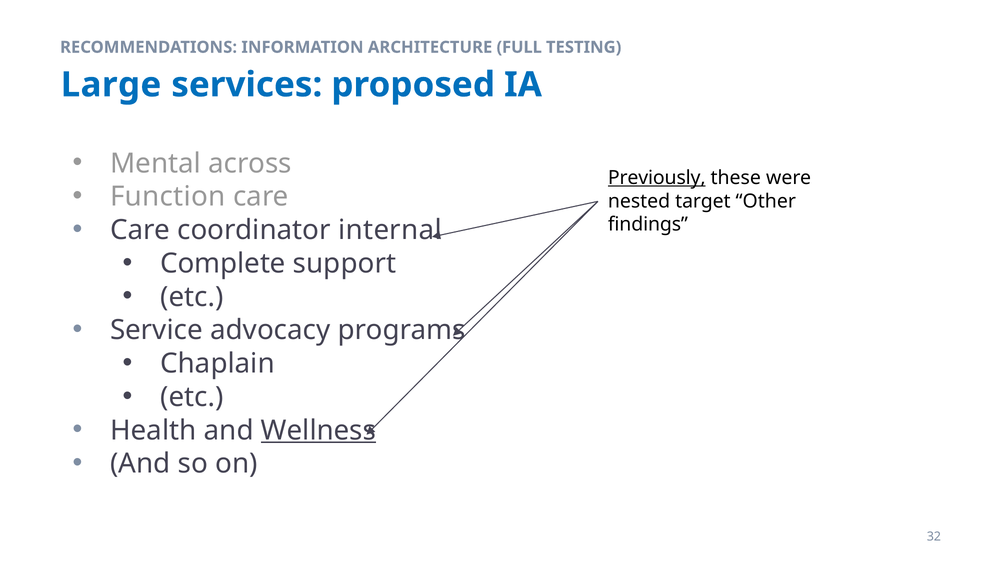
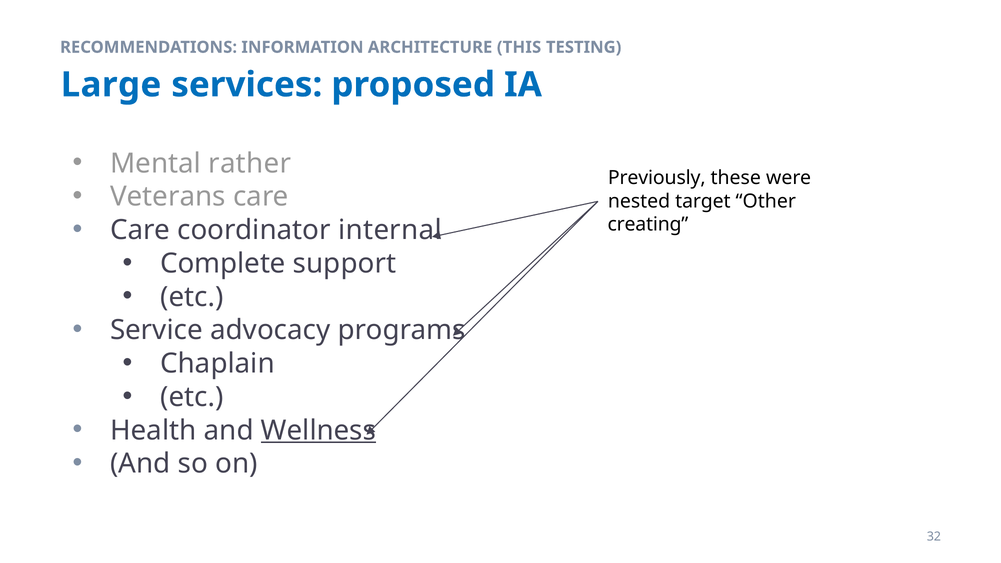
FULL: FULL -> THIS (519, 47)
across: across -> rather (250, 163)
Previously underline: present -> none (657, 178)
Function: Function -> Veterans (168, 197)
findings: findings -> creating (648, 225)
